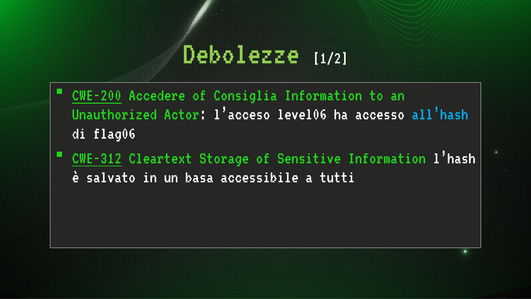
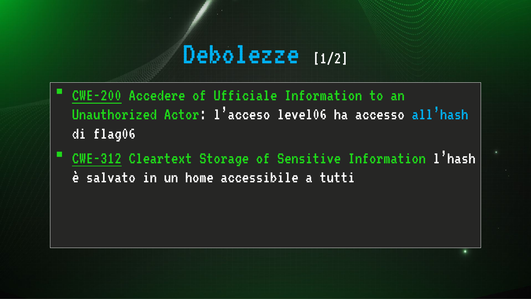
Debolezze colour: light green -> light blue (241, 53)
Consiglia: Consiglia -> Ufficiale (245, 95)
basa: basa -> home (199, 176)
